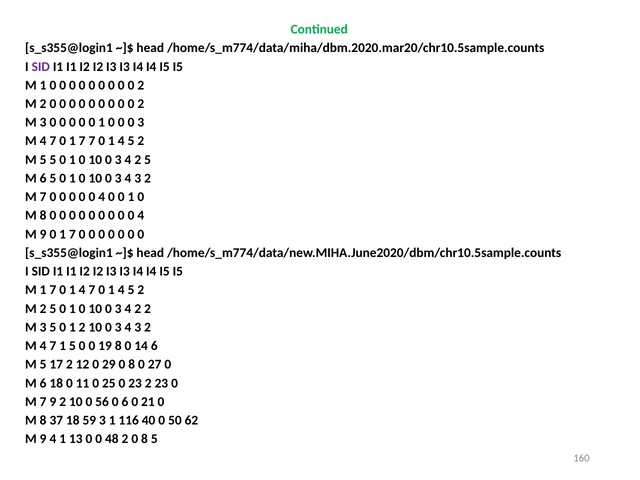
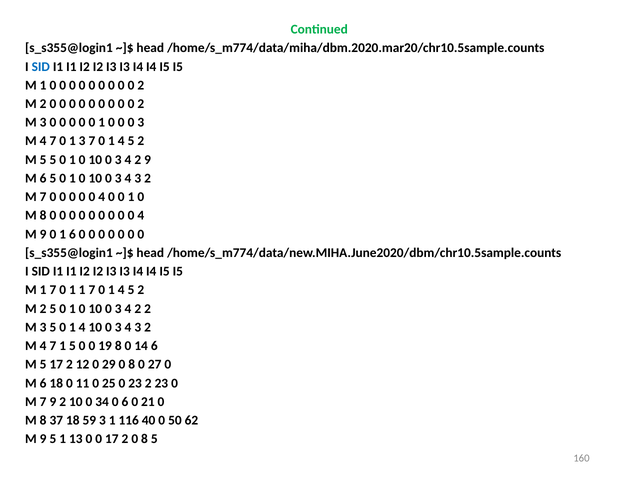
SID colour: purple -> blue (41, 67)
7 0 1 7: 7 -> 3 (82, 141)
4 2 5: 5 -> 9 (148, 160)
9 0 1 7: 7 -> 6 (72, 234)
4: 4 -> 1 (82, 290)
5 0 1 2: 2 -> 4 (82, 327)
56: 56 -> 34 (102, 402)
9 4: 4 -> 5 (53, 439)
0 48: 48 -> 17 (112, 439)
